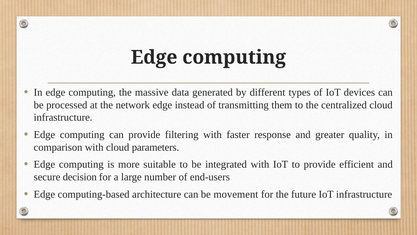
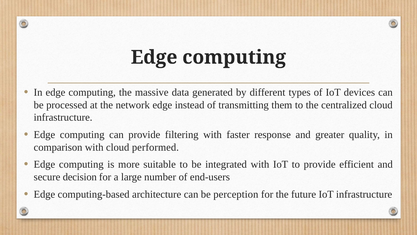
parameters: parameters -> performed (155, 147)
movement: movement -> perception (236, 194)
